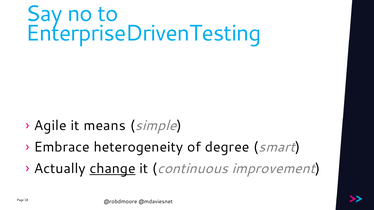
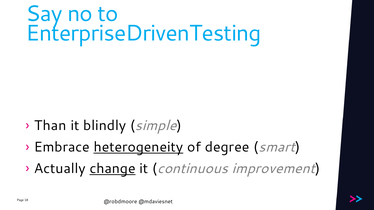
Agile: Agile -> Than (50, 126)
means: means -> blindly (105, 126)
heterogeneity underline: none -> present (138, 147)
